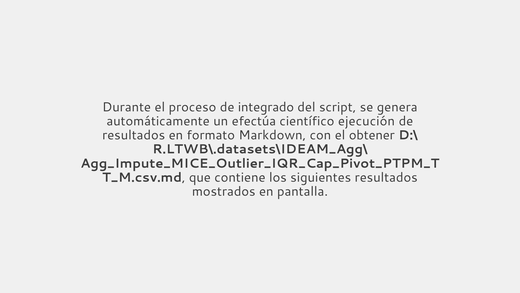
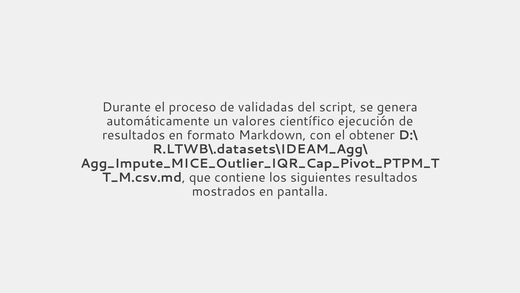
integrado: integrado -> validadas (266, 107)
efectúa: efectúa -> valores (254, 121)
